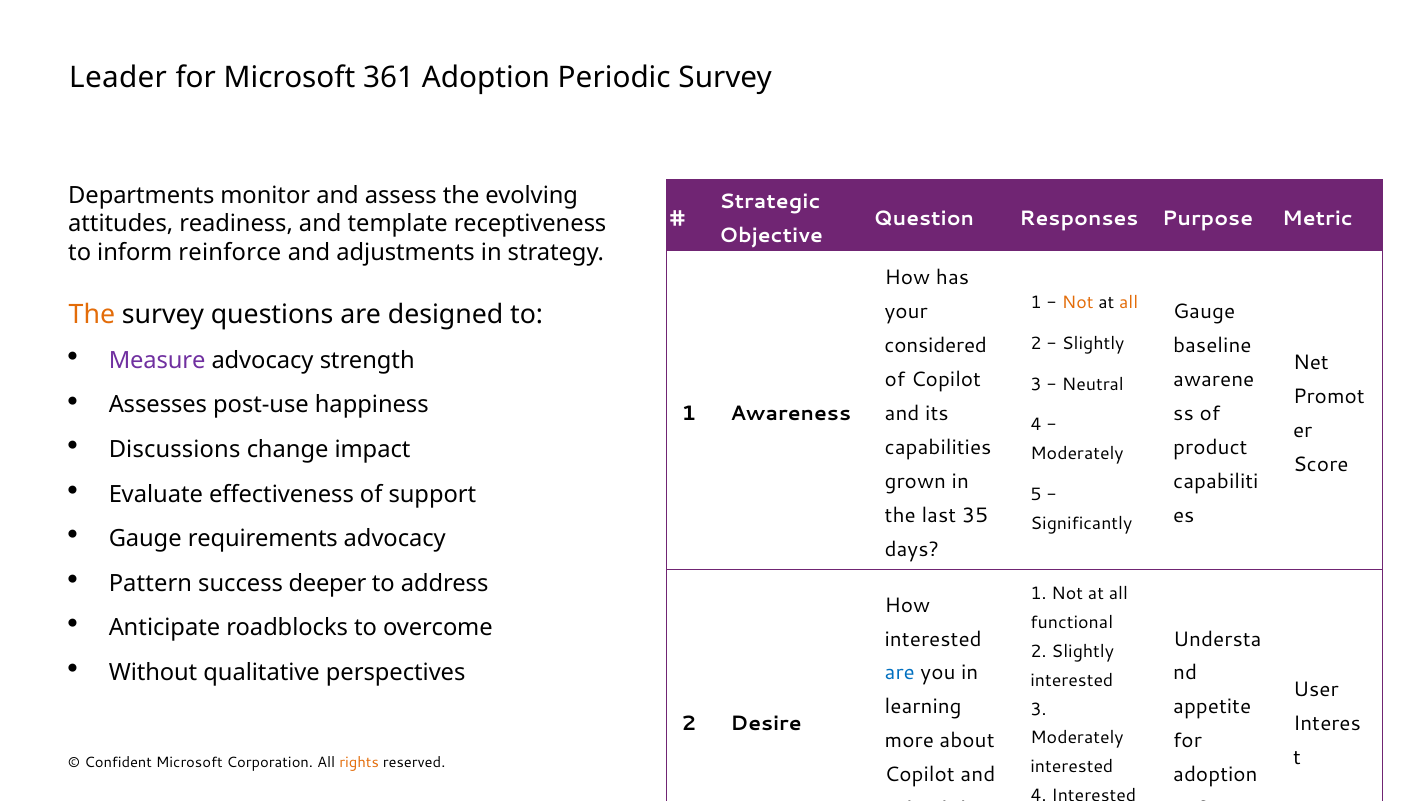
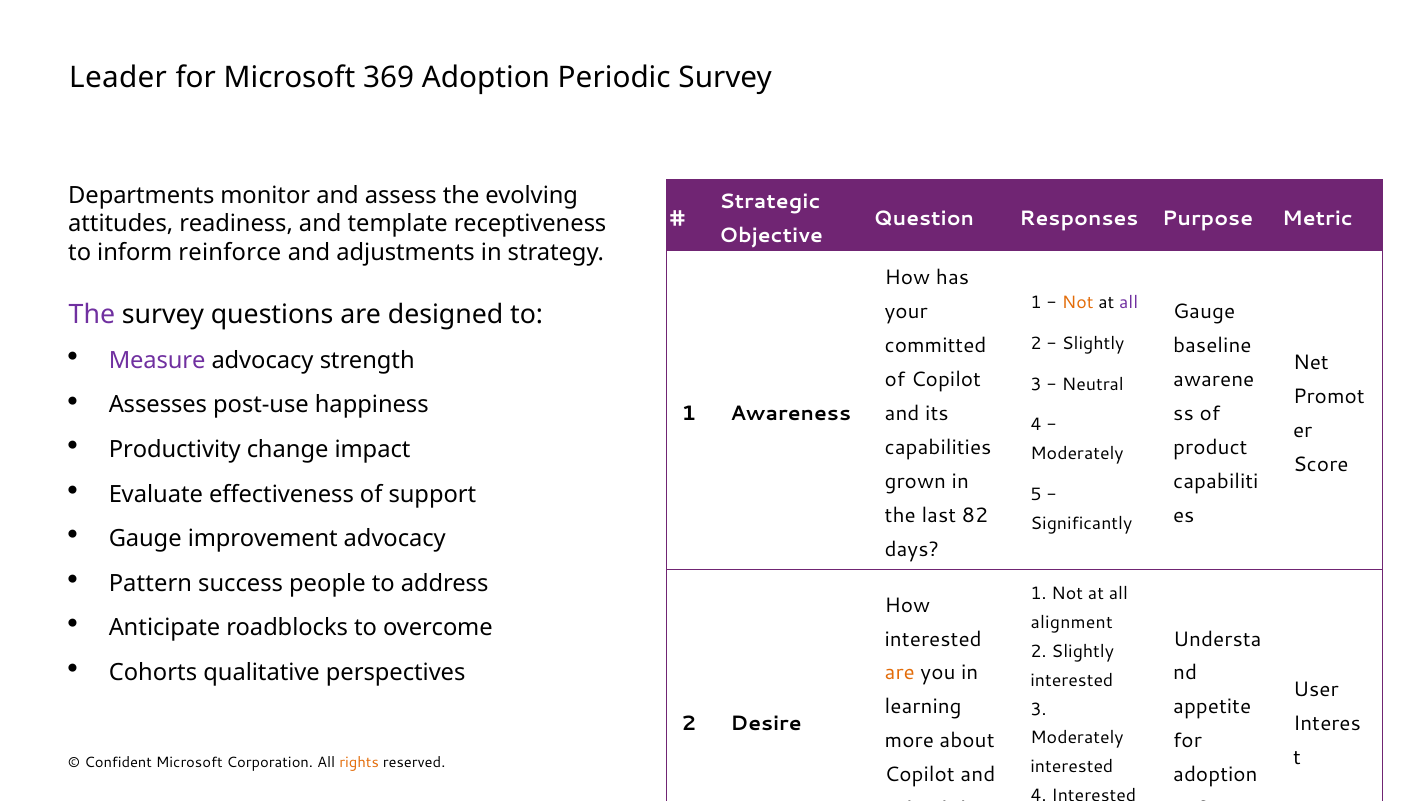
361: 361 -> 369 (389, 77)
all colour: orange -> purple (1129, 303)
The colour: orange -> purple (92, 314)
considered: considered -> committed (936, 346)
Discussions: Discussions -> Productivity (175, 450)
35: 35 -> 82 (975, 516)
requirements: requirements -> improvement (263, 539)
deeper: deeper -> people (327, 583)
functional: functional -> alignment (1072, 623)
Without: Without -> Cohorts (153, 673)
are colour: blue -> orange (900, 673)
